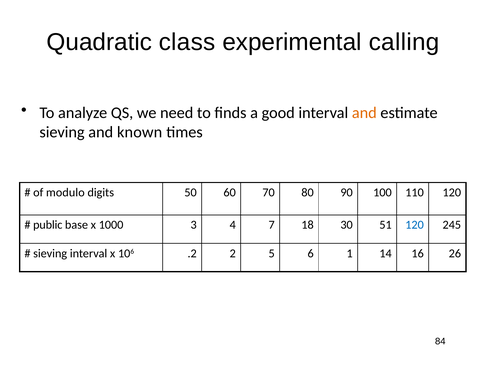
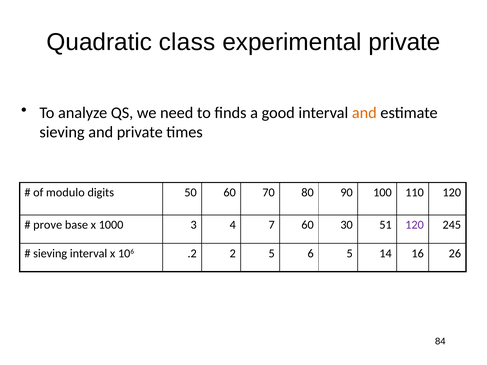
experimental calling: calling -> private (404, 42)
and known: known -> private (140, 132)
public: public -> prove (48, 225)
7 18: 18 -> 60 (308, 225)
120 colour: blue -> purple (415, 225)
6 1: 1 -> 5 (350, 253)
